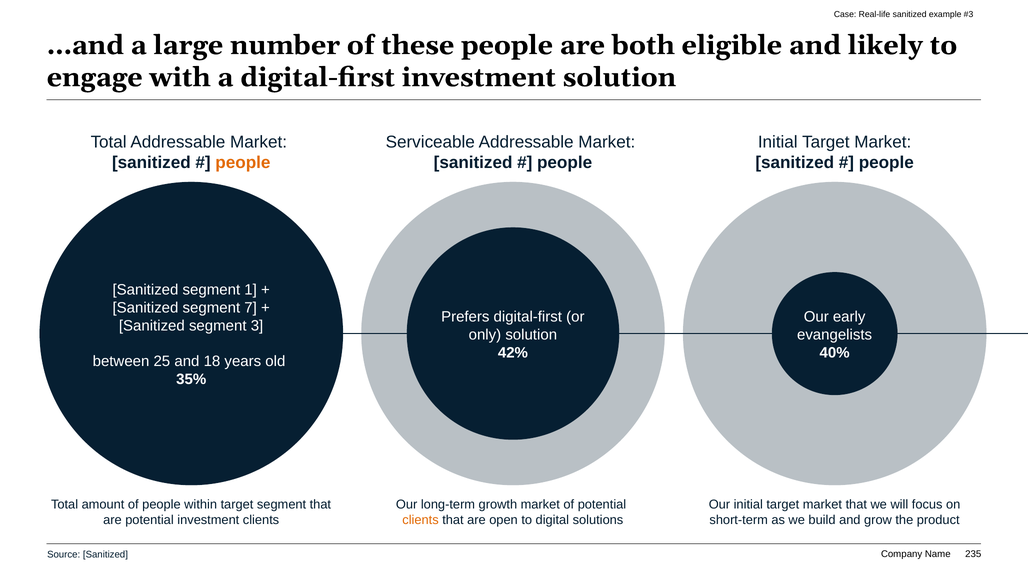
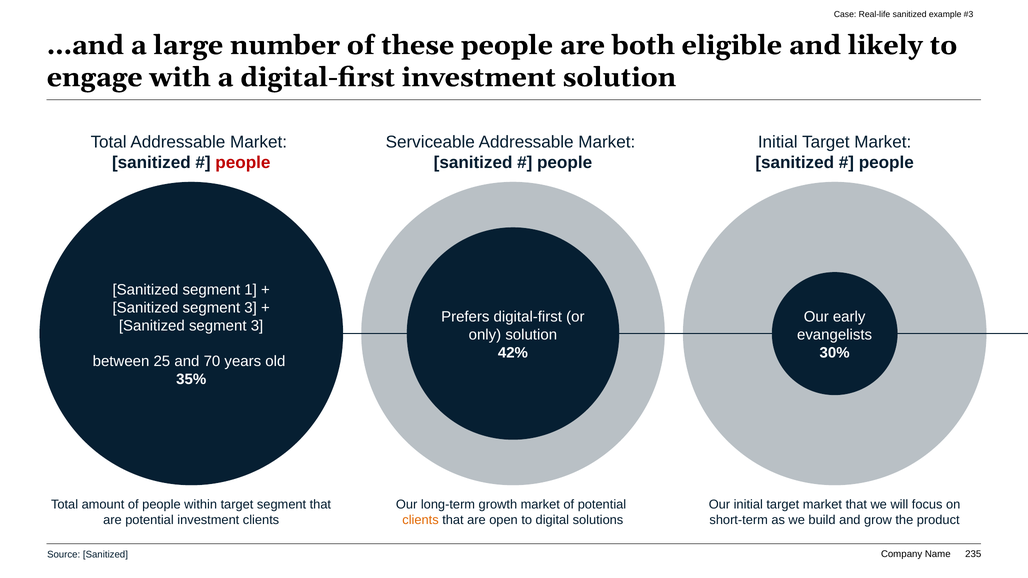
people colour: orange -> red (243, 163)
7: 7 -> 3 (251, 308)
40%: 40% -> 30% (835, 353)
18: 18 -> 70 (212, 362)
